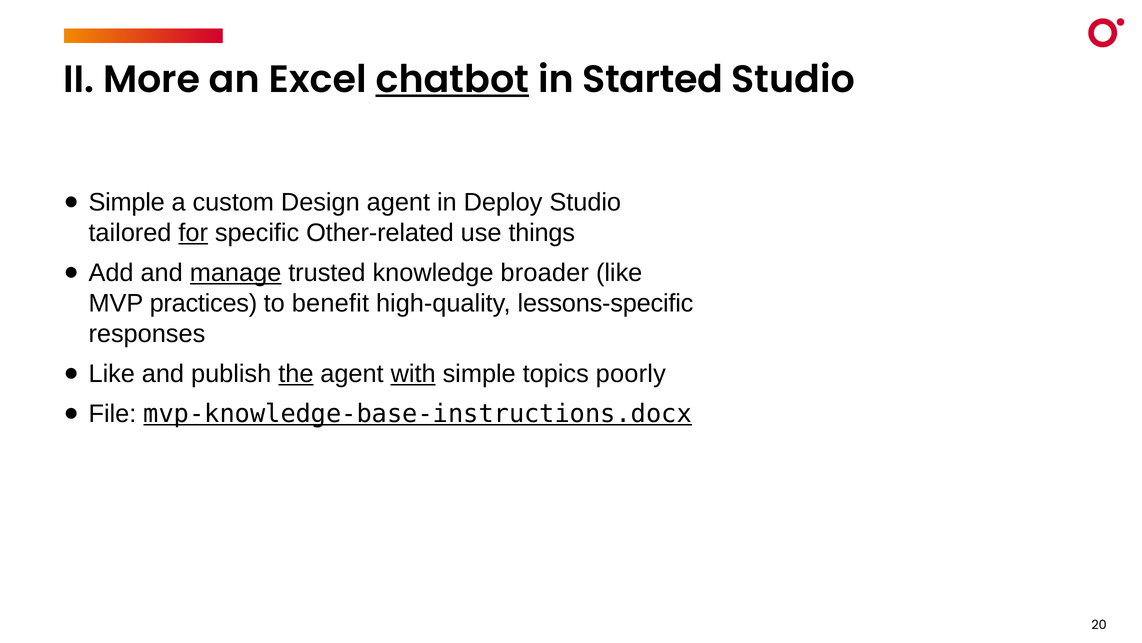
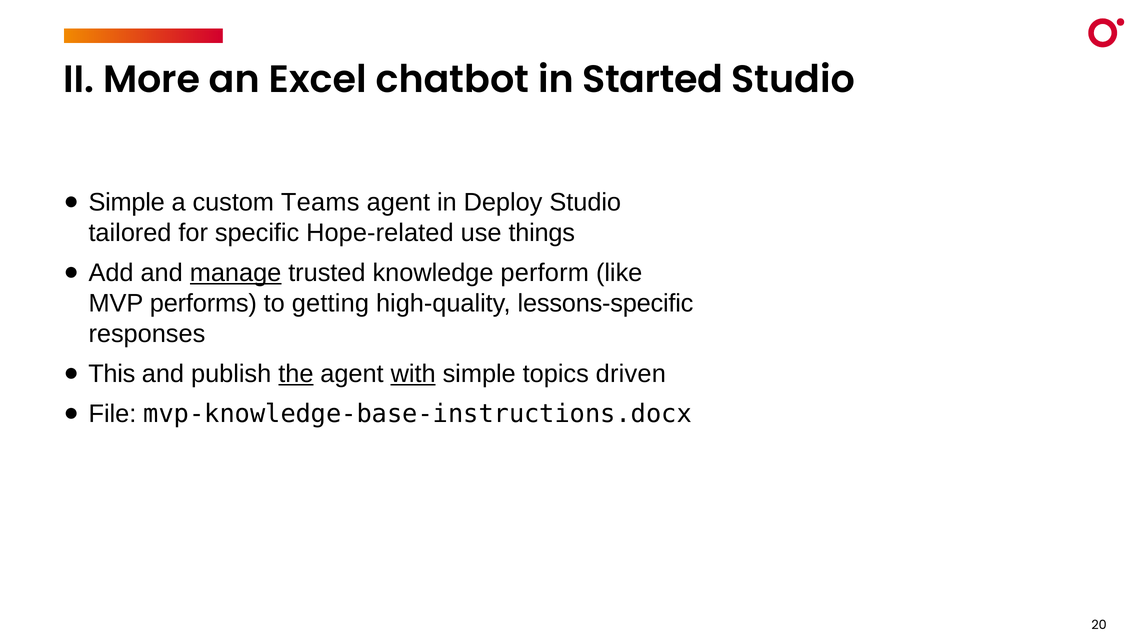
chatbot underline: present -> none (452, 79)
Design: Design -> Teams (320, 202)
for underline: present -> none (193, 233)
Other-related: Other-related -> Hope-related (380, 233)
broader: broader -> perform (545, 273)
practices: practices -> performs (203, 303)
benefit: benefit -> getting (330, 303)
Like: Like -> This (112, 373)
poorly: poorly -> driven (631, 373)
mvp-knowledge-base-instructions.docx underline: present -> none (418, 413)
